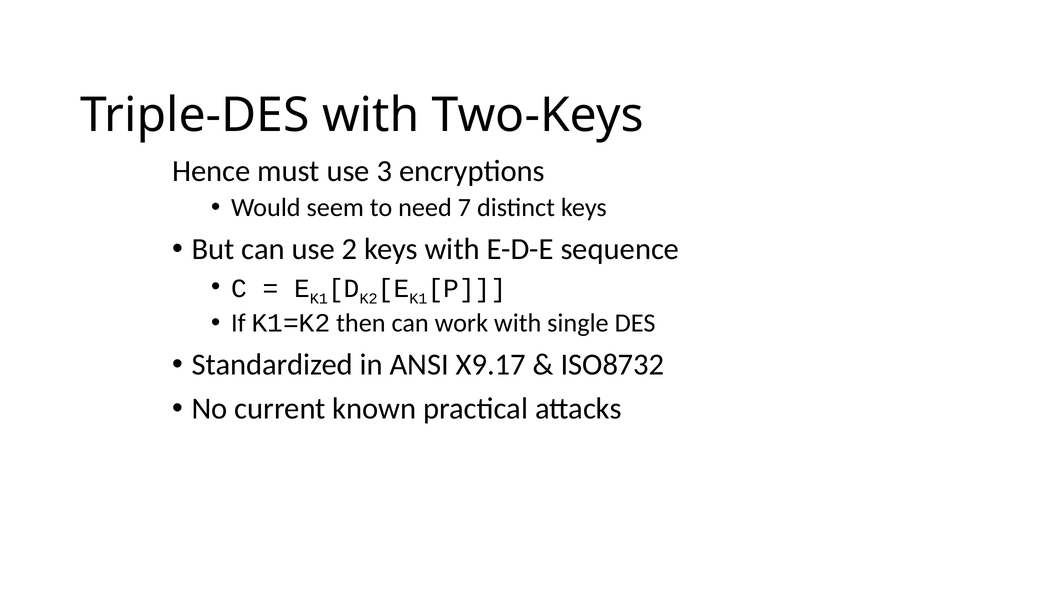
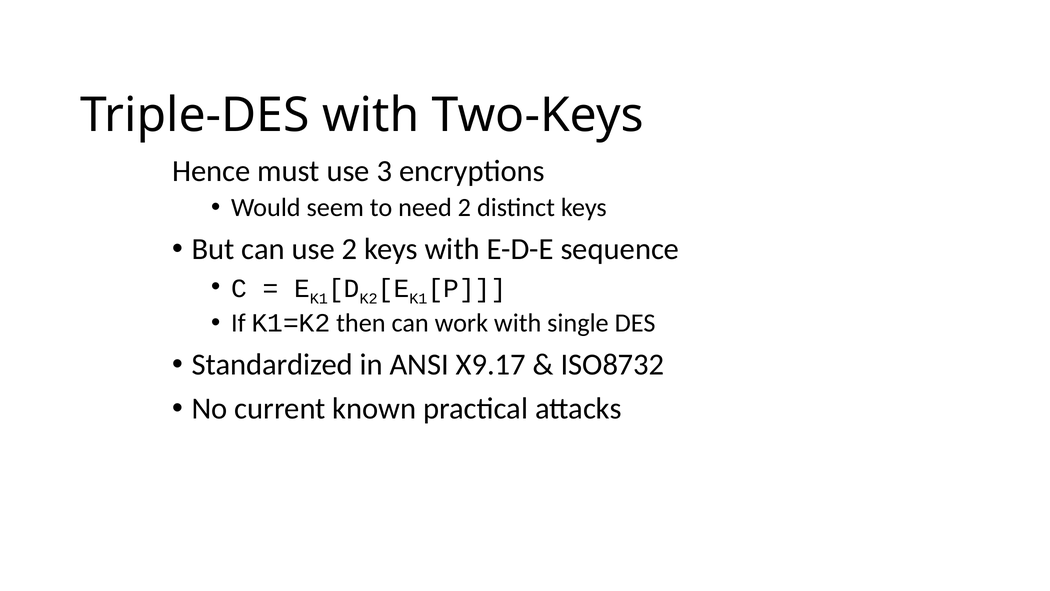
need 7: 7 -> 2 (464, 207)
